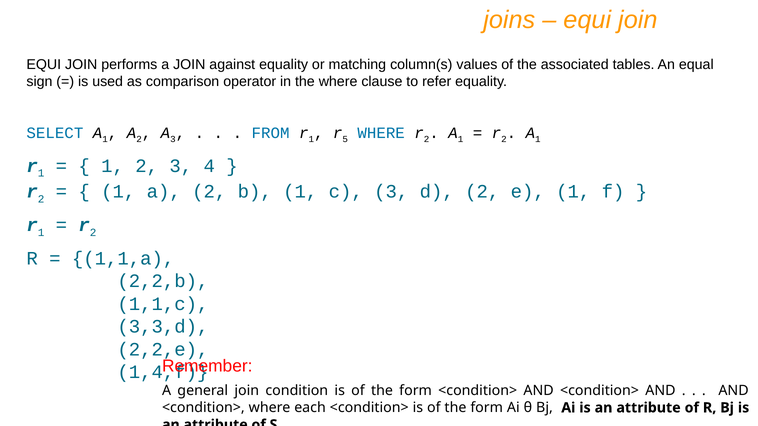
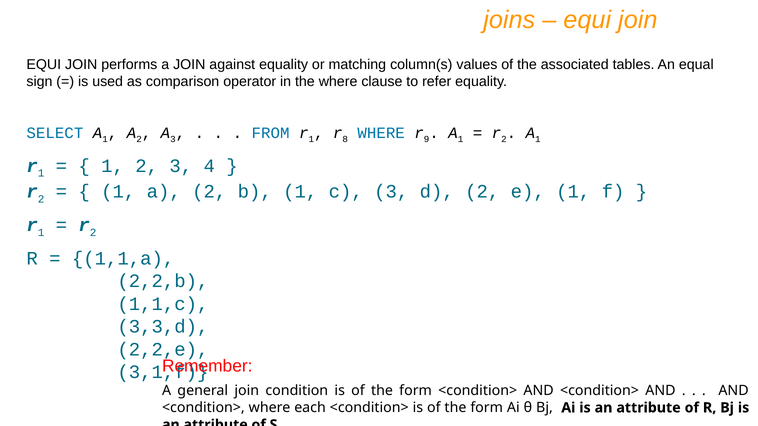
5: 5 -> 8 (345, 139)
WHERE r 2: 2 -> 9 (427, 139)
1,4,f: 1,4,f -> 3,1,f (163, 372)
